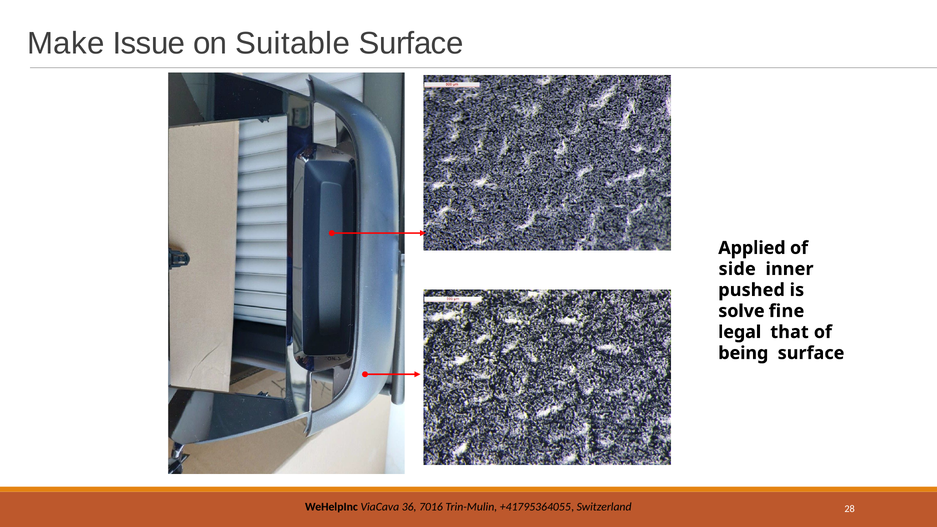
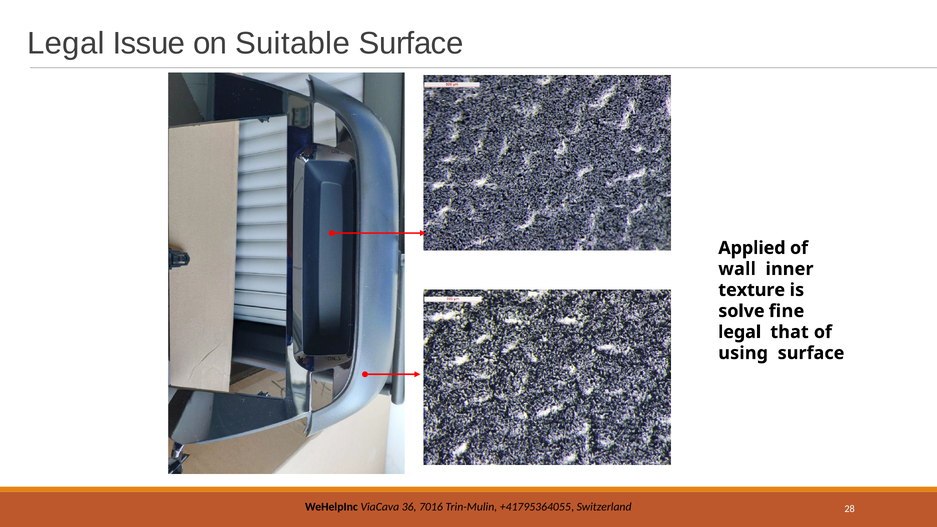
Make: Make -> Legal (66, 43)
side: side -> wall (737, 269)
pushed: pushed -> texture (752, 290)
being: being -> using (743, 353)
